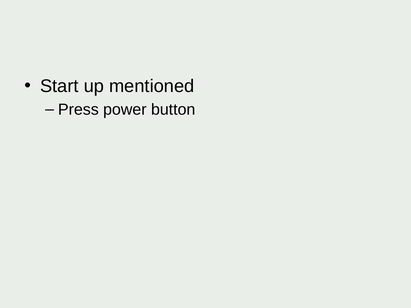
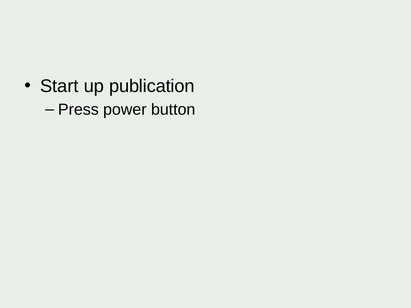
mentioned: mentioned -> publication (152, 86)
